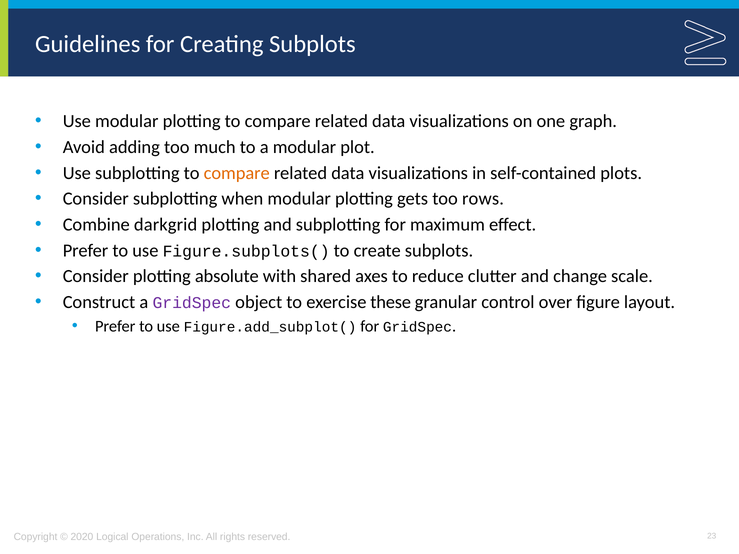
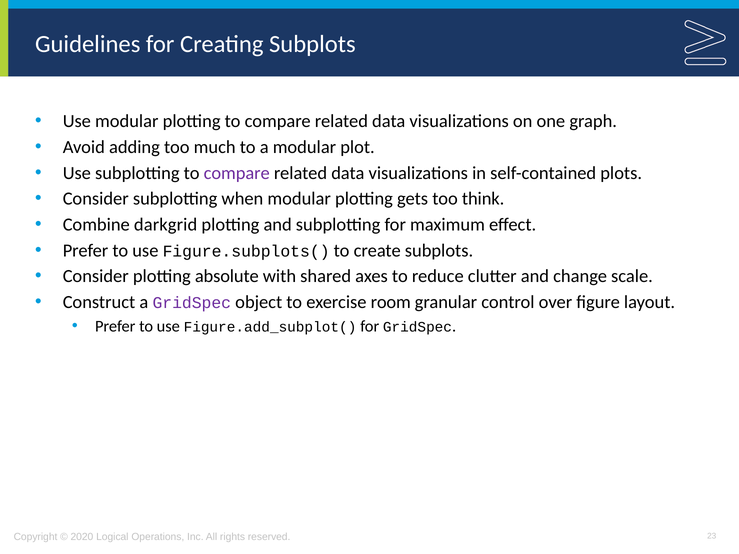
compare colour: orange -> purple (237, 173)
rows: rows -> think (483, 199)
these: these -> room (391, 302)
